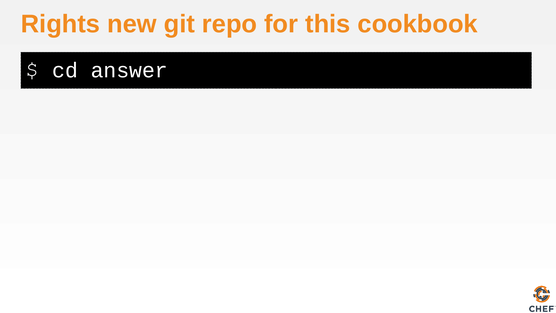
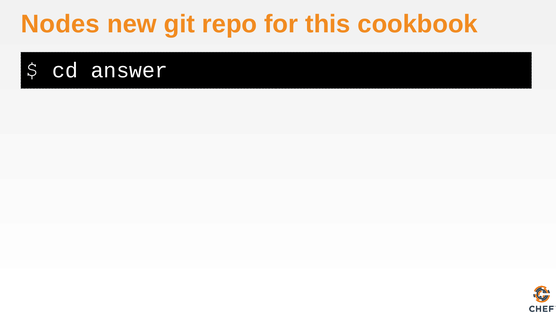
Rights: Rights -> Nodes (60, 24)
